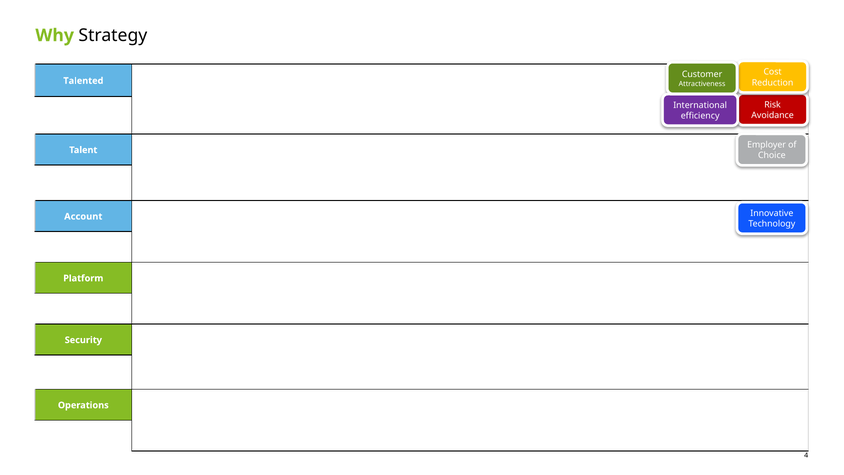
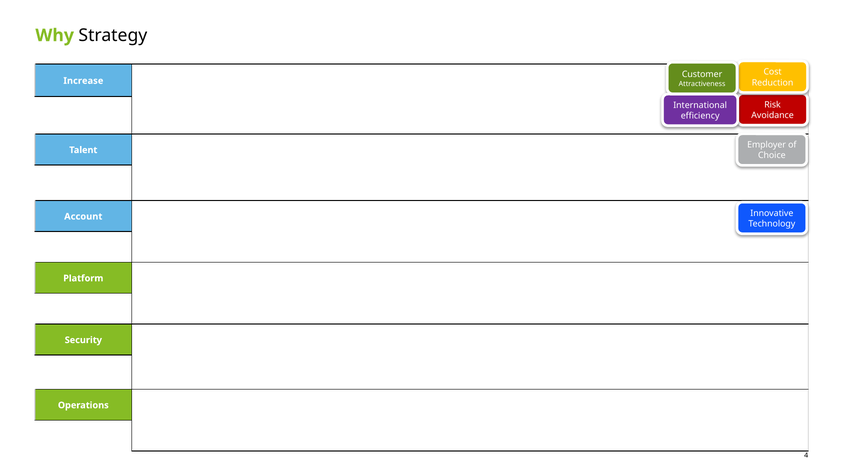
Talented: Talented -> Increase (83, 81)
